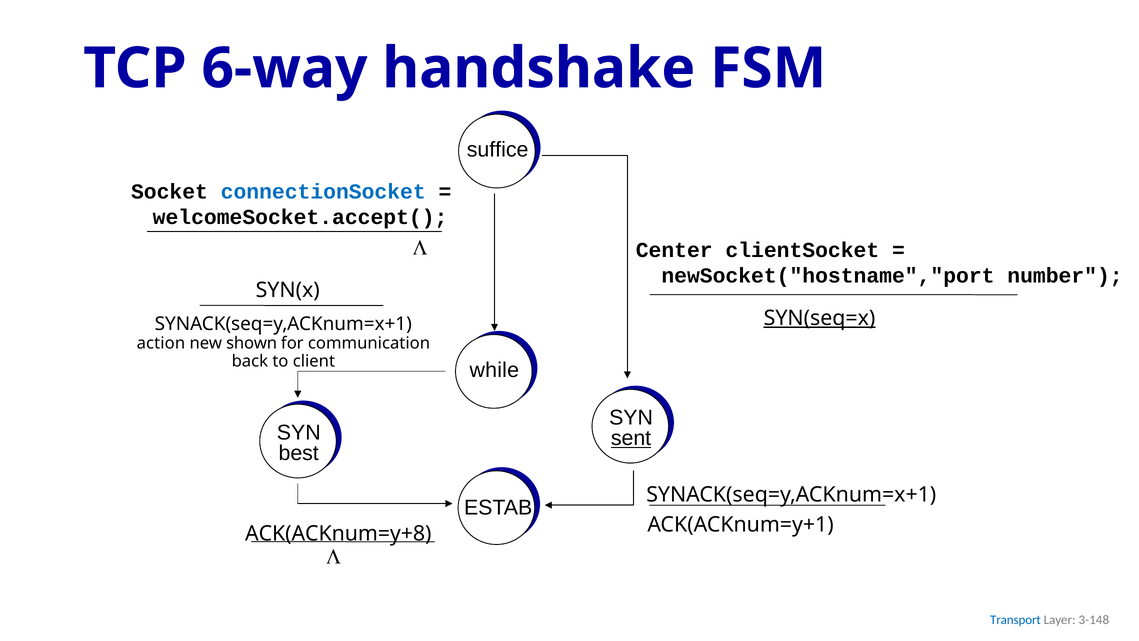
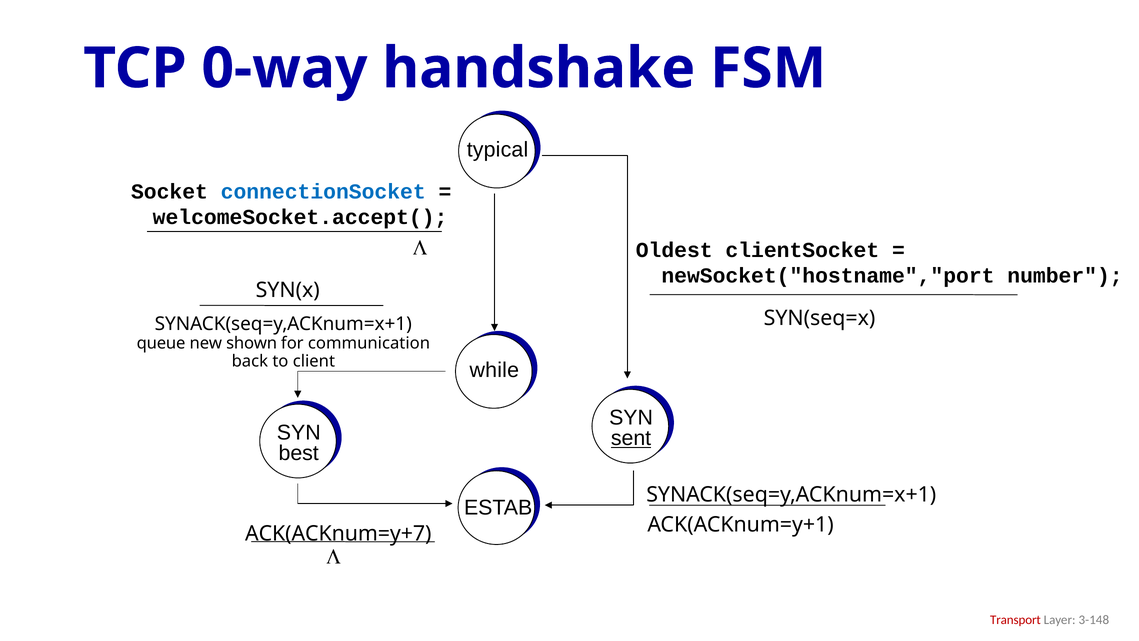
6-way: 6-way -> 0-way (284, 68)
suffice: suffice -> typical (498, 150)
Center: Center -> Oldest (674, 250)
SYN(seq=x underline: present -> none (820, 318)
action: action -> queue (161, 343)
ACK(ACKnum=y+8: ACK(ACKnum=y+8 -> ACK(ACKnum=y+7 (338, 533)
Transport colour: blue -> red (1015, 620)
